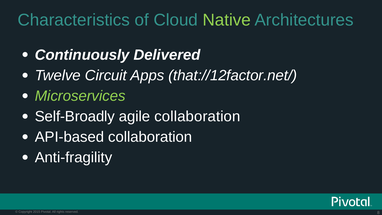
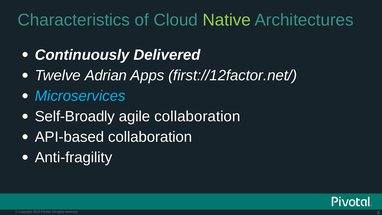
Circuit: Circuit -> Adrian (106, 75)
that://12factor.net/: that://12factor.net/ -> first://12factor.net/ (233, 75)
Microservices colour: light green -> light blue (80, 96)
